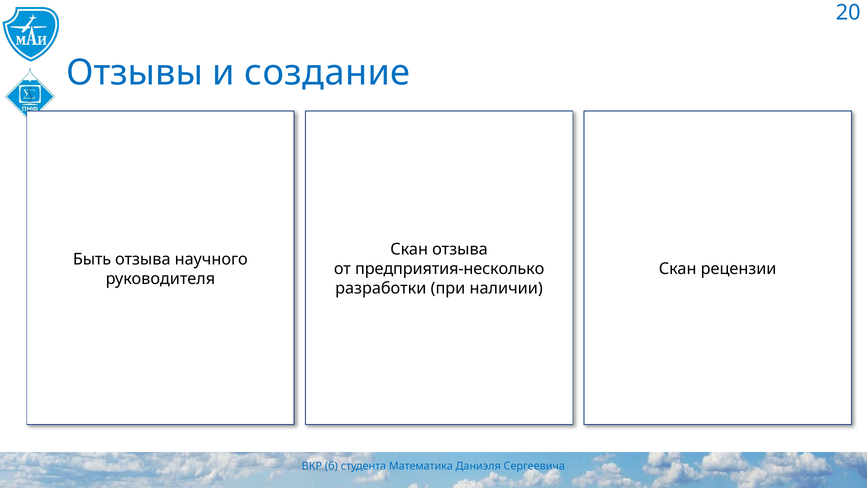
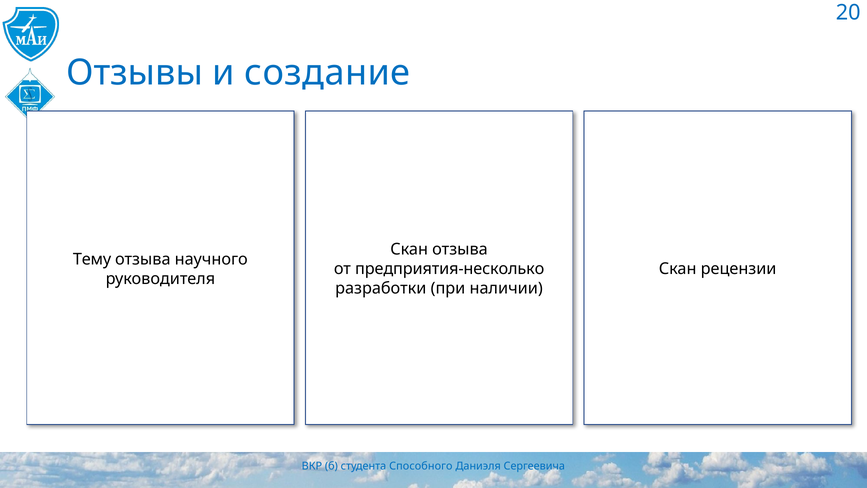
Быть: Быть -> Тему (92, 259)
Математика: Математика -> Способного (421, 466)
